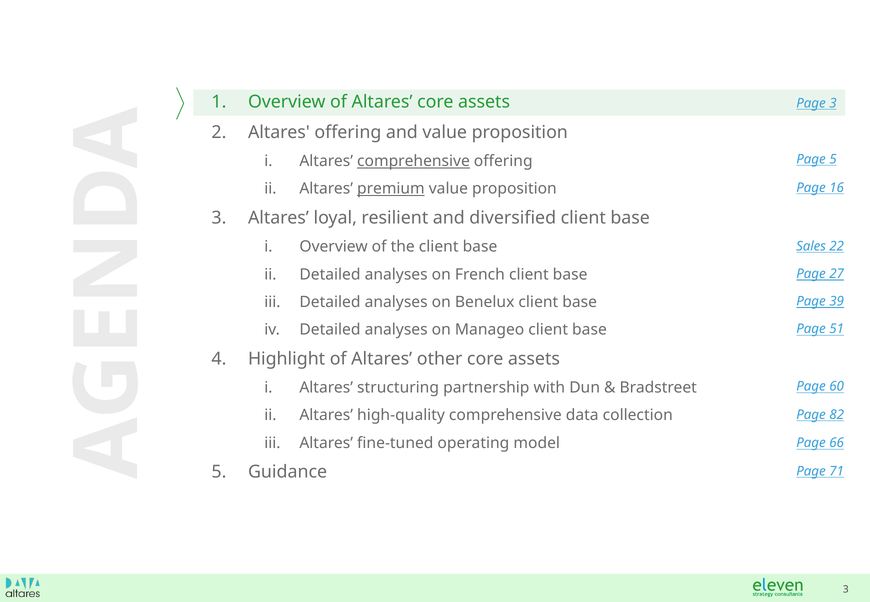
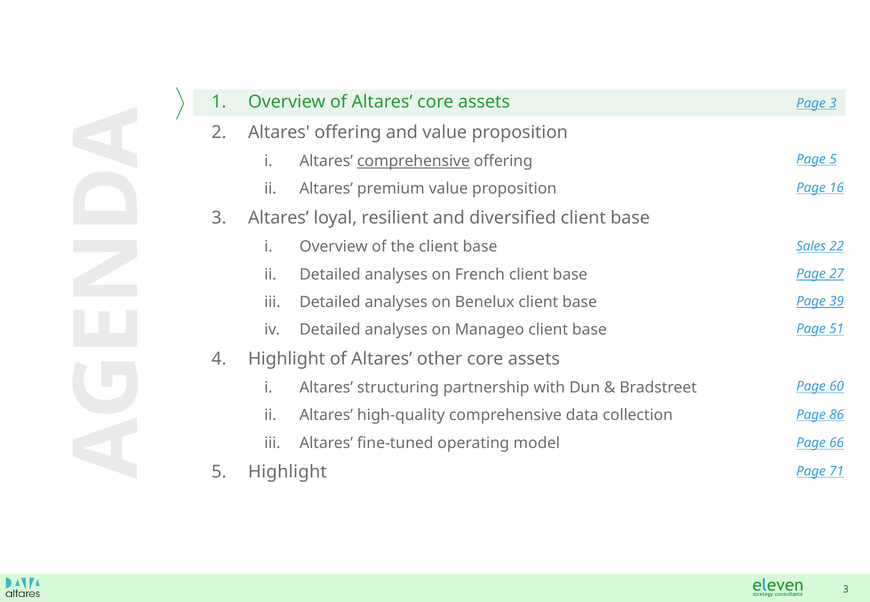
premium underline: present -> none (391, 189)
82: 82 -> 86 (837, 415)
5 Guidance: Guidance -> Highlight (287, 472)
